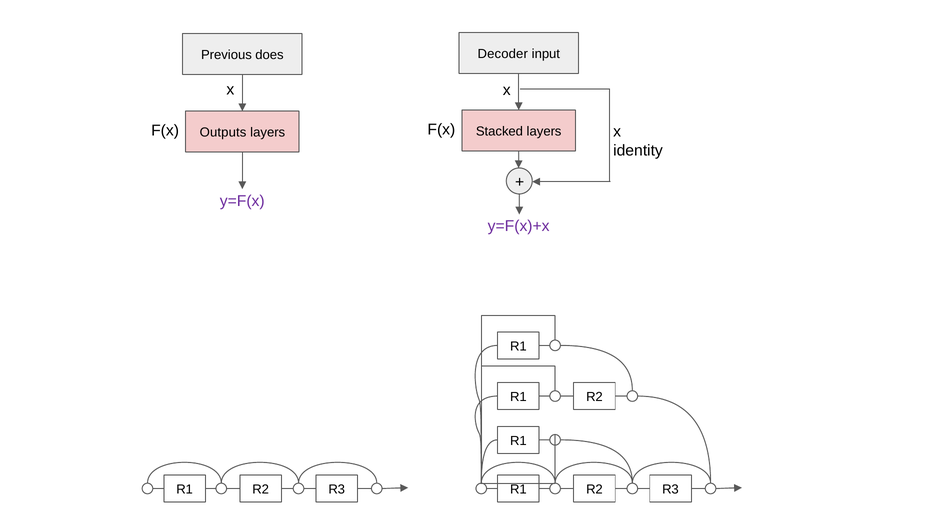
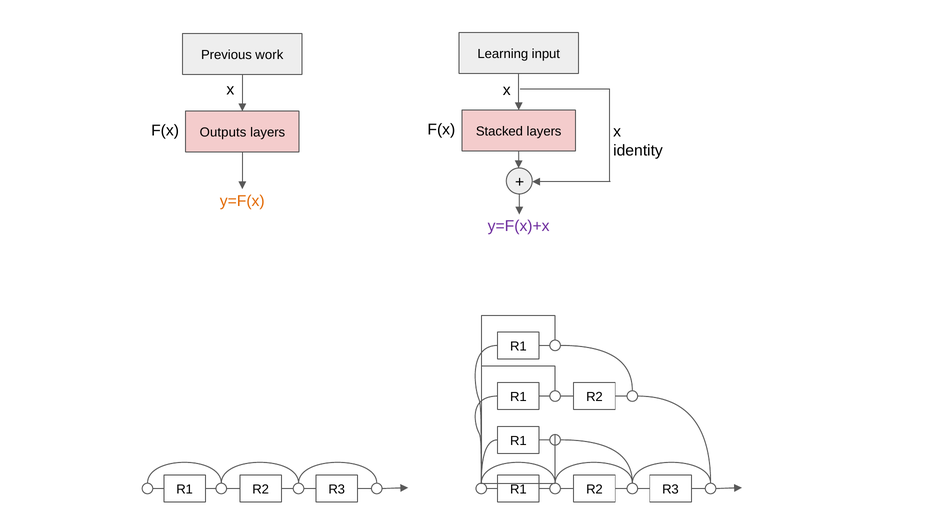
Decoder: Decoder -> Learning (503, 54)
does: does -> work (269, 55)
y=F(x colour: purple -> orange (242, 201)
